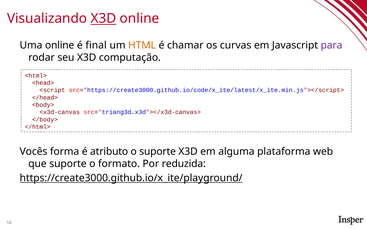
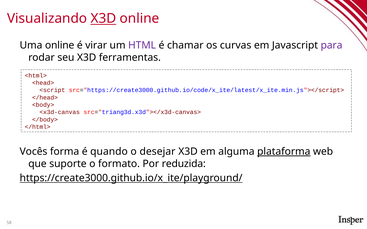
final: final -> virar (96, 45)
HTML colour: orange -> purple (142, 45)
computação: computação -> ferramentas (130, 58)
atributo: atributo -> quando (109, 152)
o suporte: suporte -> desejar (157, 152)
plataforma underline: none -> present (284, 152)
